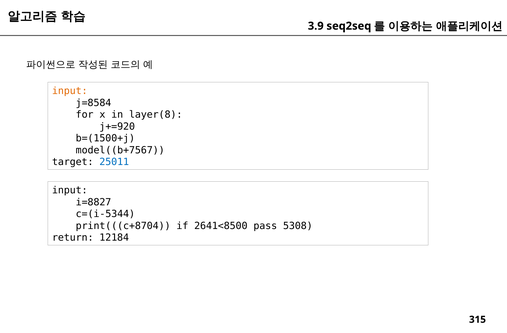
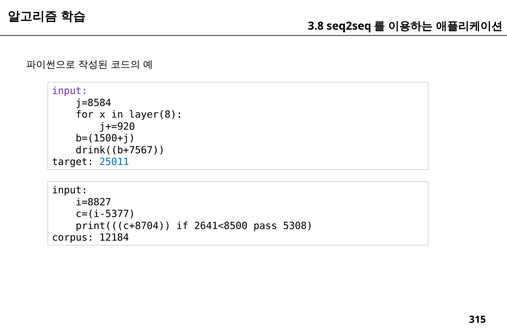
3.9: 3.9 -> 3.8 (316, 26)
input colour: orange -> purple (70, 91)
model((b+7567: model((b+7567 -> drink((b+7567 (120, 150)
c=(i-5344: c=(i-5344 -> c=(i-5377 (105, 214)
return: return -> corpus (73, 238)
